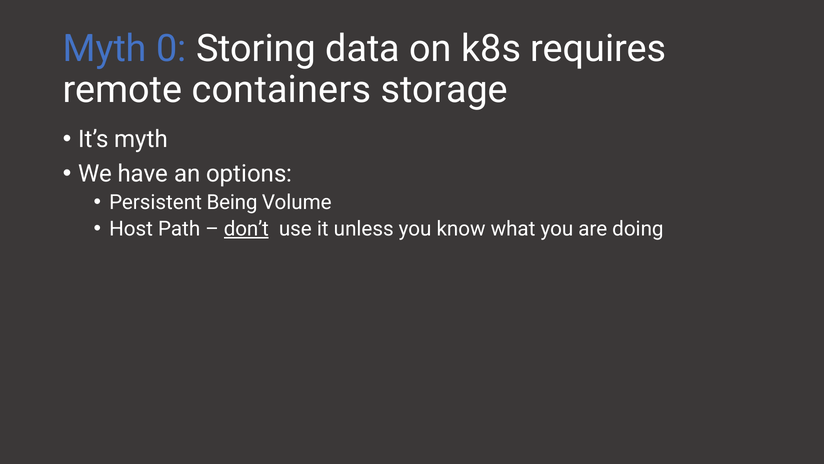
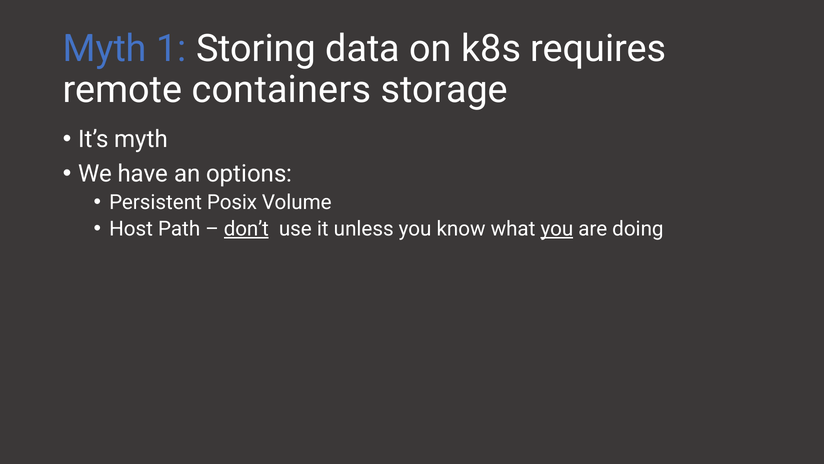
0: 0 -> 1 (171, 49)
Being: Being -> Posix (232, 202)
you underline: none -> present (557, 229)
